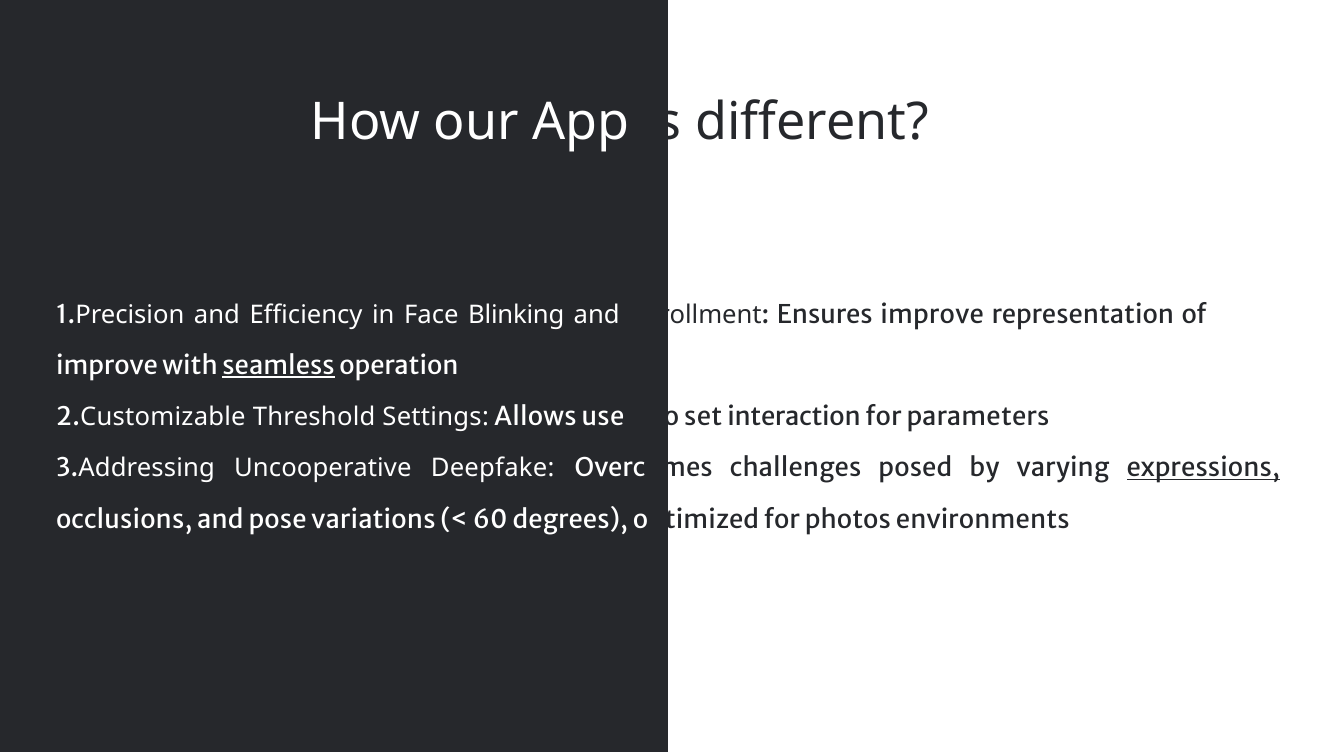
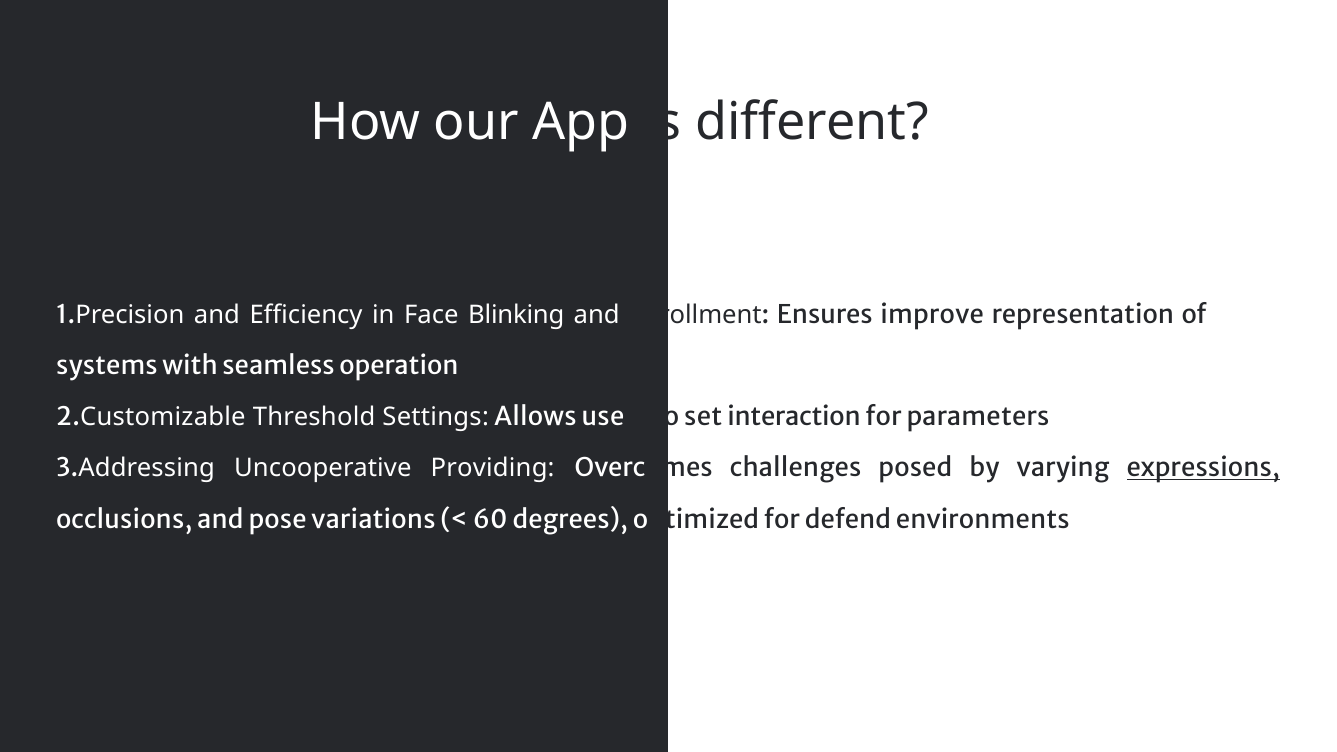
improve: improve -> systems (107, 366)
seamless underline: present -> none (279, 366)
Deepfake: Deepfake -> Providing (493, 468)
photos: photos -> defend (848, 520)
